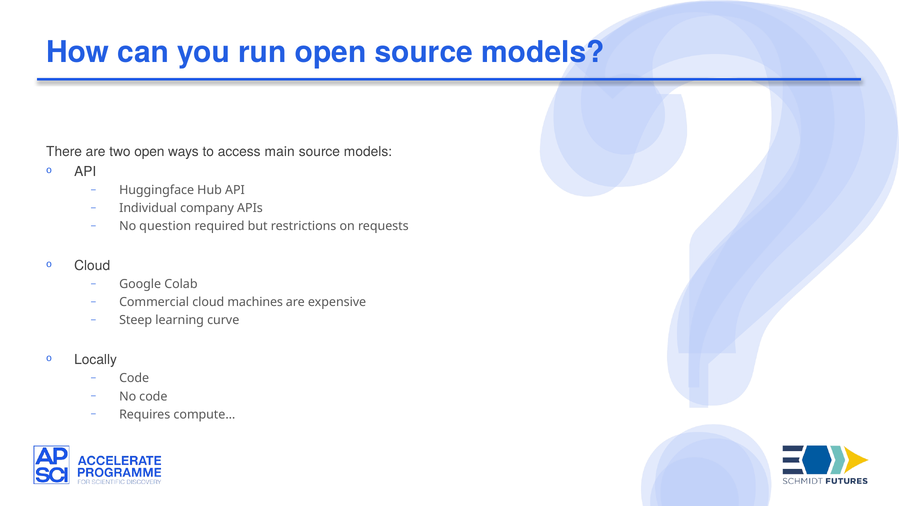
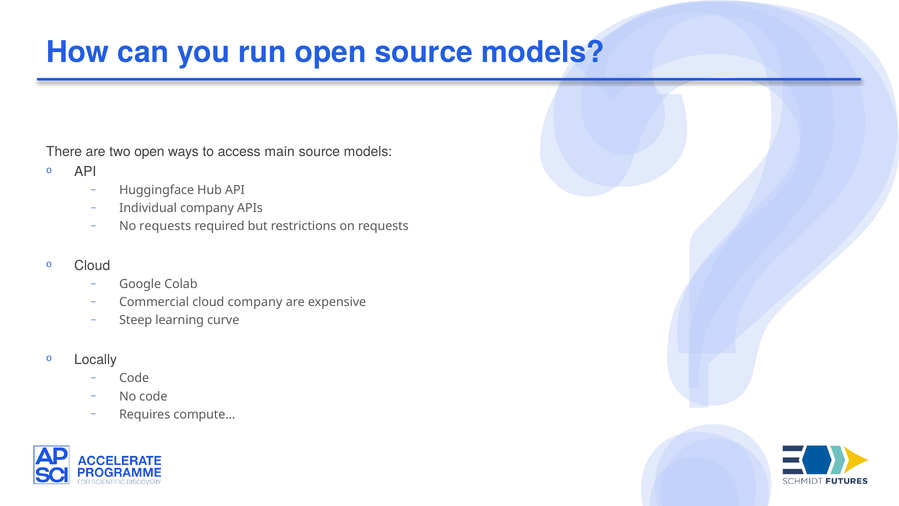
No question: question -> requests (165, 226)
cloud machines: machines -> company (255, 302)
